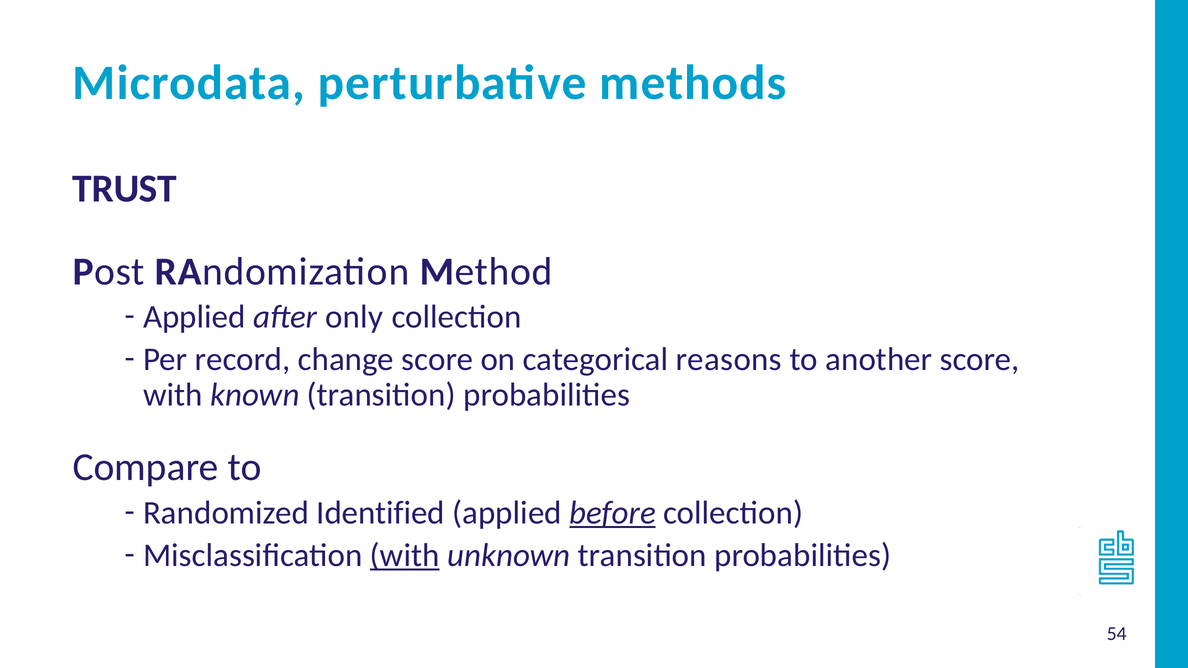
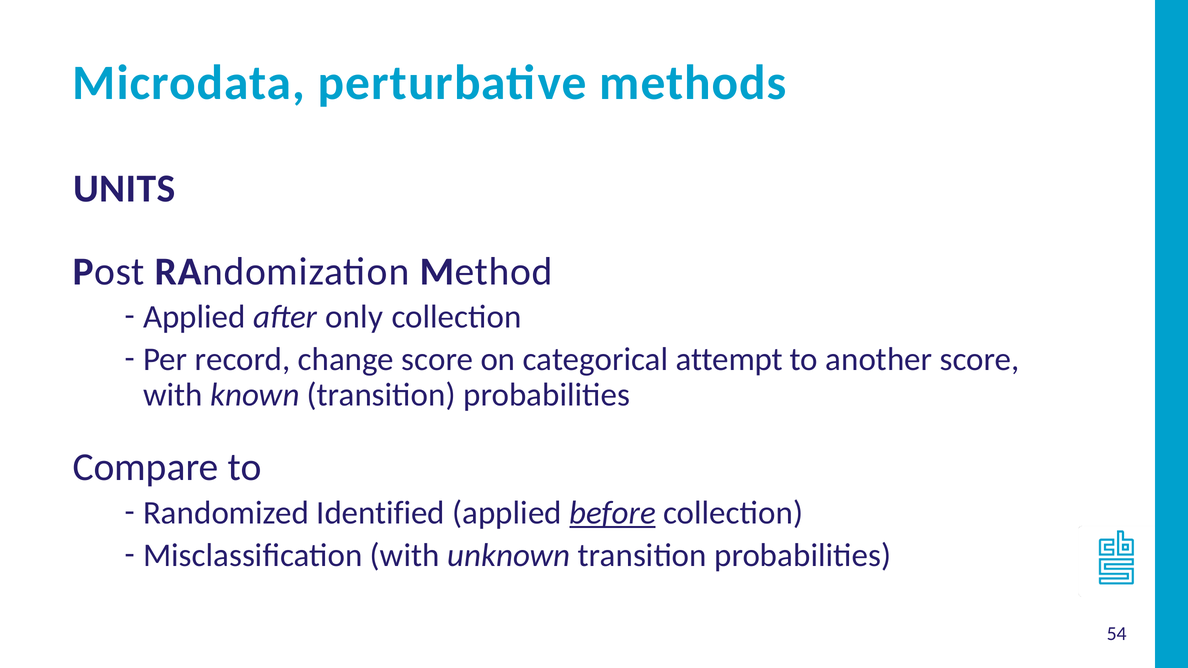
TRUST: TRUST -> UNITS (124, 189)
reasons: reasons -> attempt (729, 359)
with underline: present -> none (405, 555)
